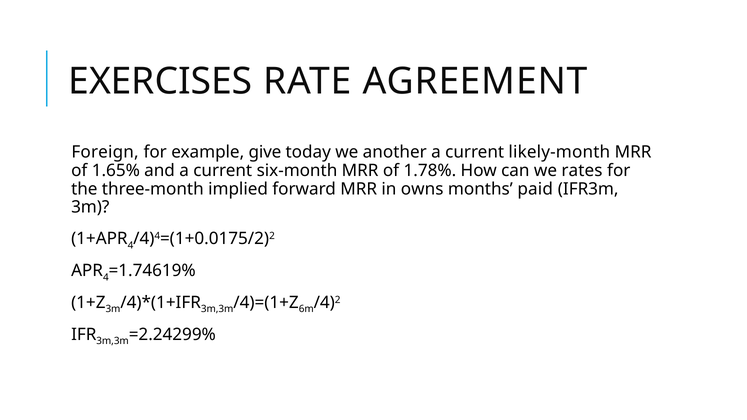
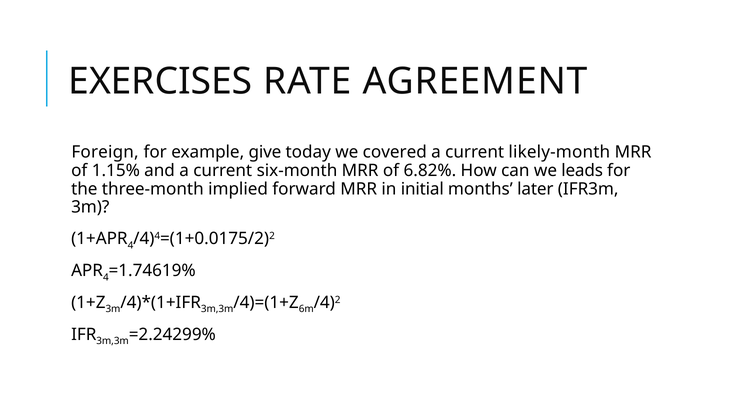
another: another -> covered (395, 152)
1.65%: 1.65% -> 1.15% (116, 170)
1.78%: 1.78% -> 6.82% (430, 170)
rates: rates -> leads (582, 170)
owns: owns -> initial (422, 189)
paid: paid -> later (535, 189)
